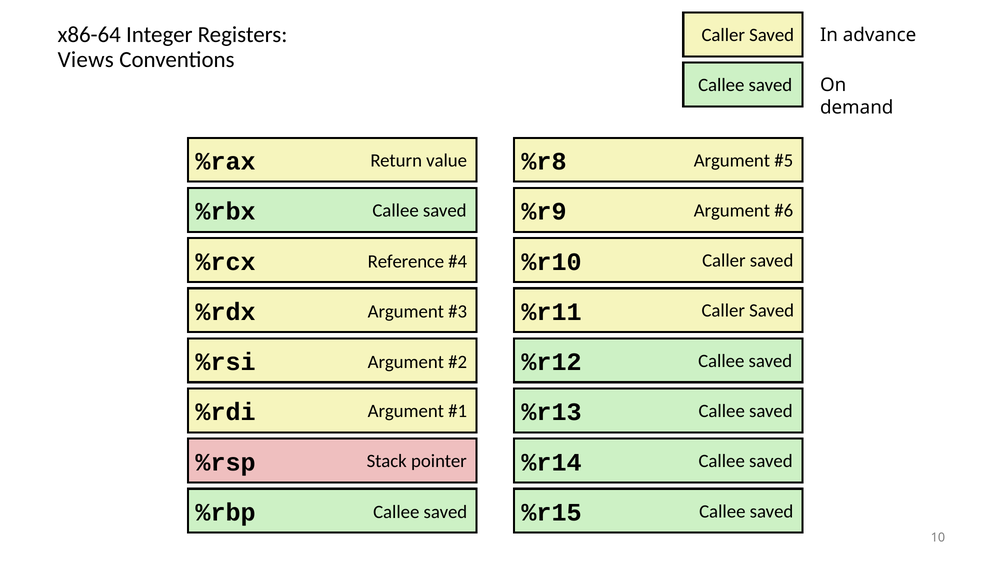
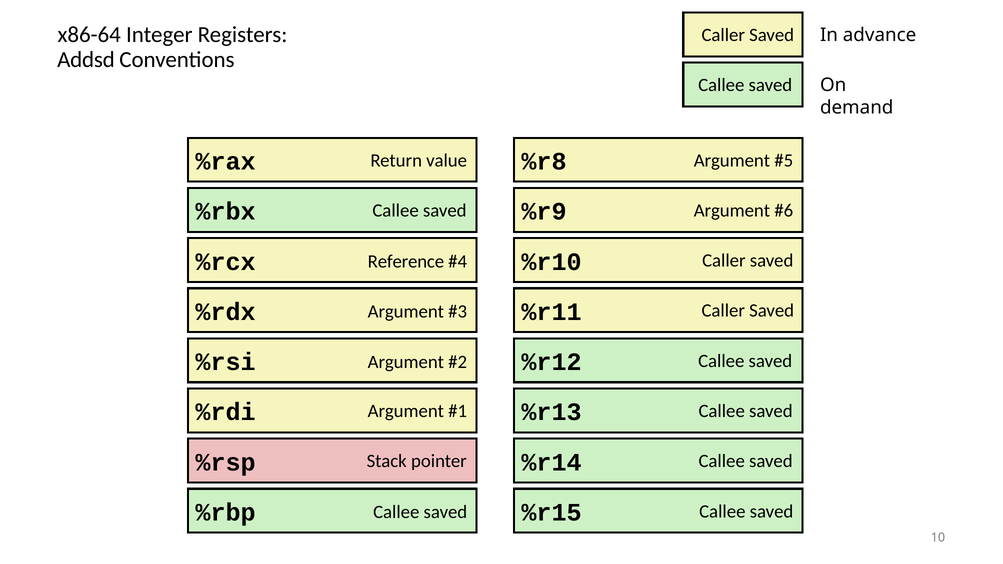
Views: Views -> Addsd (86, 60)
